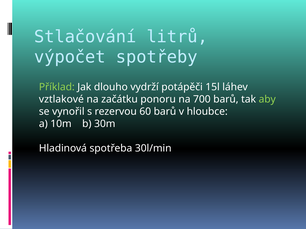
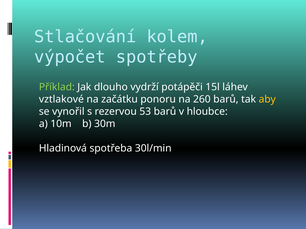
litrů: litrů -> kolem (177, 37)
700: 700 -> 260 (202, 100)
aby colour: light green -> yellow (267, 100)
60: 60 -> 53 (145, 112)
